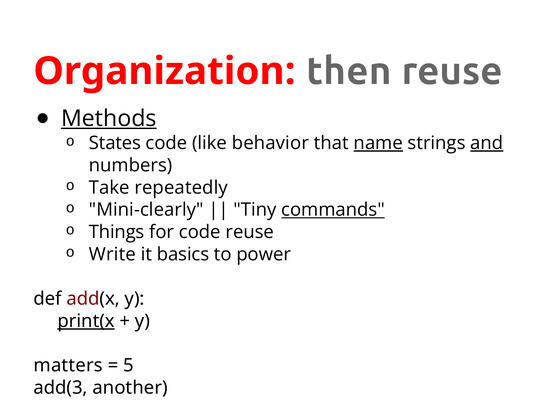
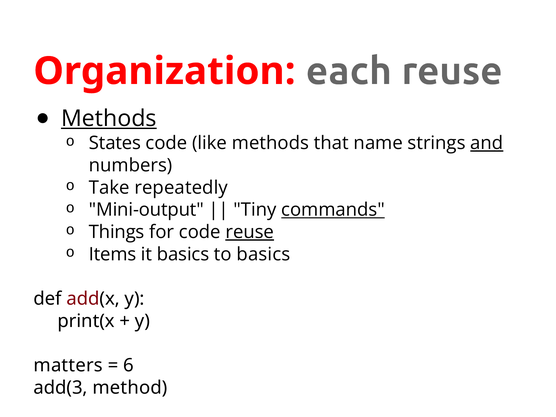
then: then -> each (349, 71)
like behavior: behavior -> methods (270, 143)
name underline: present -> none (378, 143)
Mini-clearly: Mini-clearly -> Mini-output (146, 210)
reuse underline: none -> present (250, 232)
Write: Write -> Items (113, 254)
to power: power -> basics (264, 254)
print(x underline: present -> none (86, 321)
5: 5 -> 6 (129, 365)
another: another -> method (130, 388)
